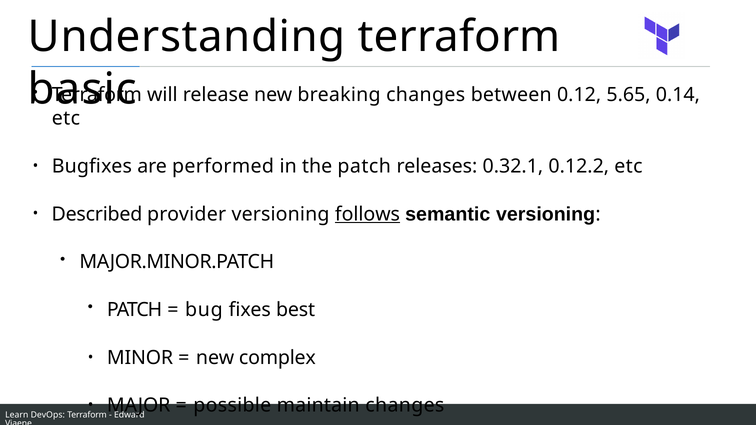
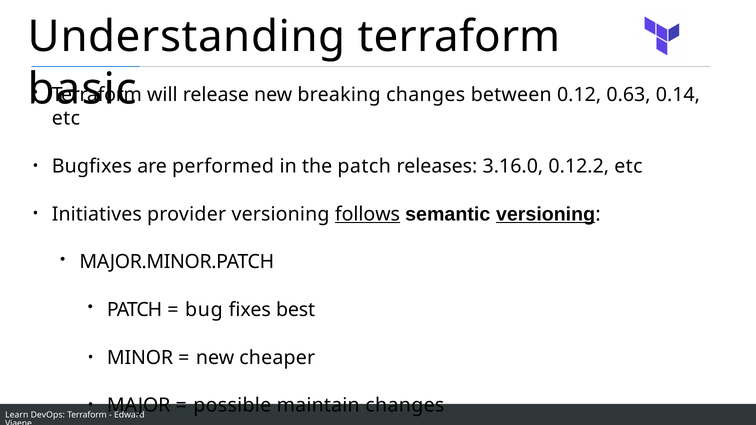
5.65: 5.65 -> 0.63 (628, 95)
0.32.1: 0.32.1 -> 3.16.0 (513, 166)
Described: Described -> Initiatives (97, 214)
versioning underline: none -> present (546, 214)
complex: complex -> cheaper (277, 358)
